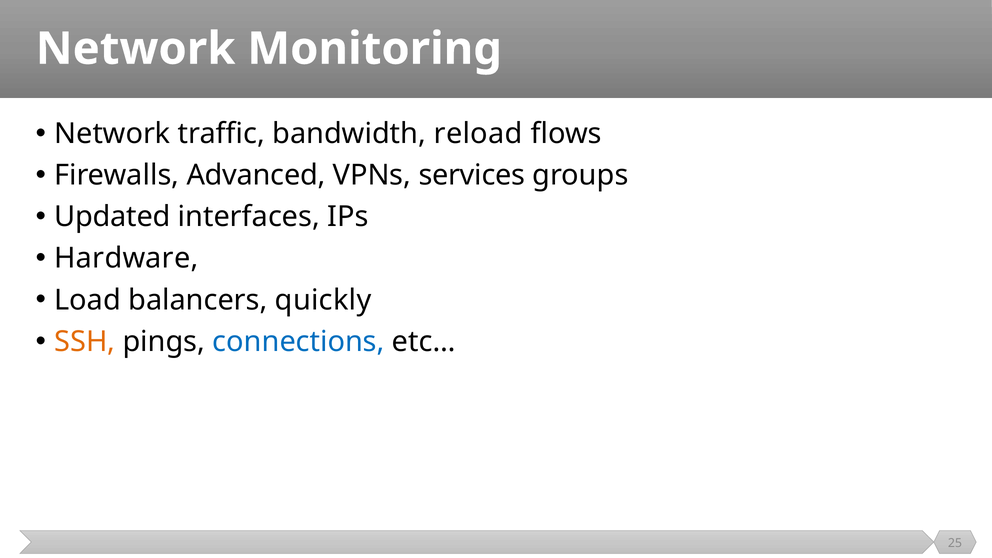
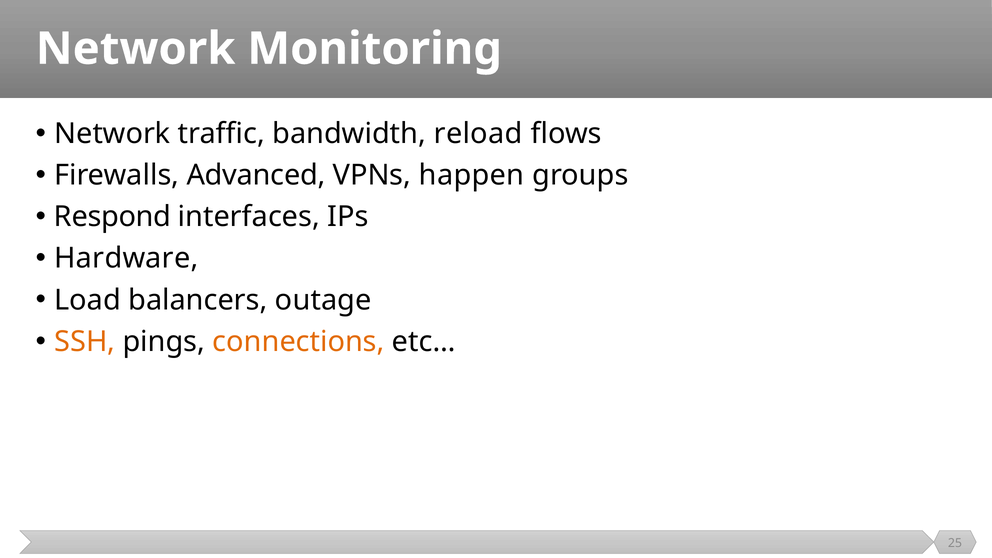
services: services -> happen (472, 175)
Updated: Updated -> Respond (113, 217)
quickly: quickly -> outage (323, 300)
connections colour: blue -> orange (299, 342)
